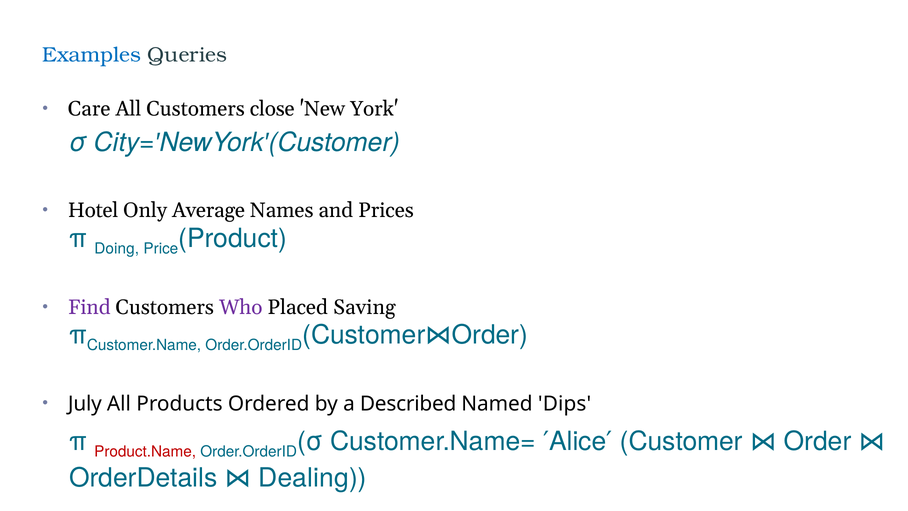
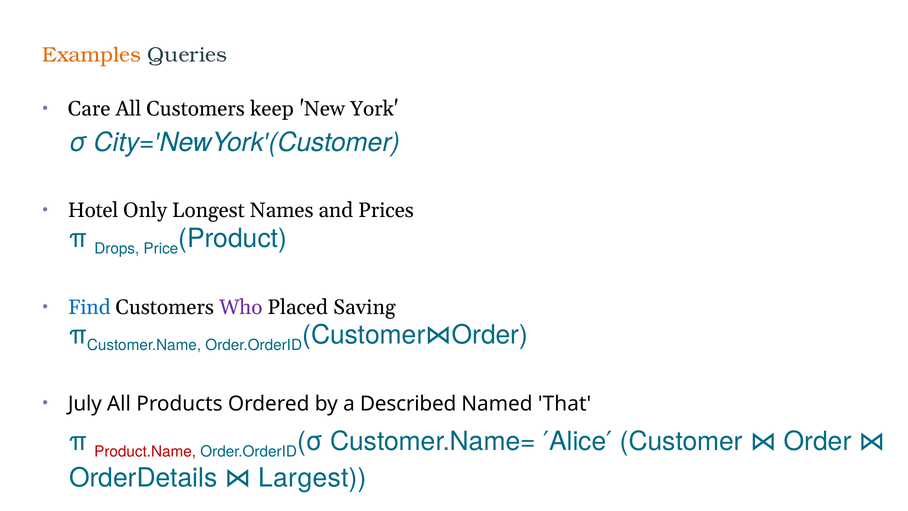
Examples colour: blue -> orange (92, 55)
close: close -> keep (272, 109)
Average: Average -> Longest (208, 210)
Doing: Doing -> Drops (117, 249)
Find colour: purple -> blue (89, 307)
Dips: Dips -> That (565, 403)
Dealing: Dealing -> Largest (312, 478)
